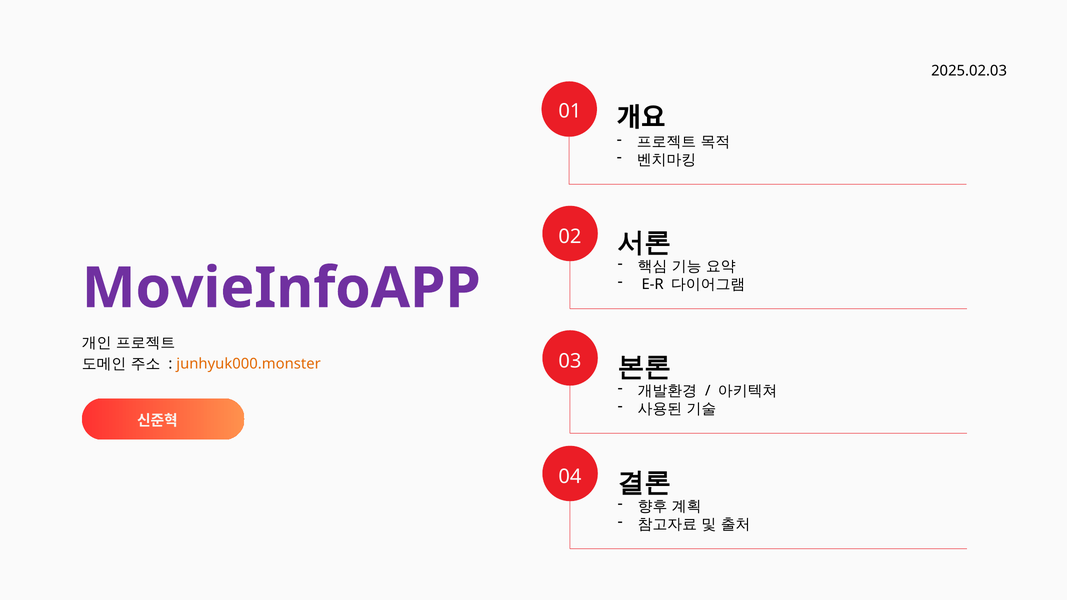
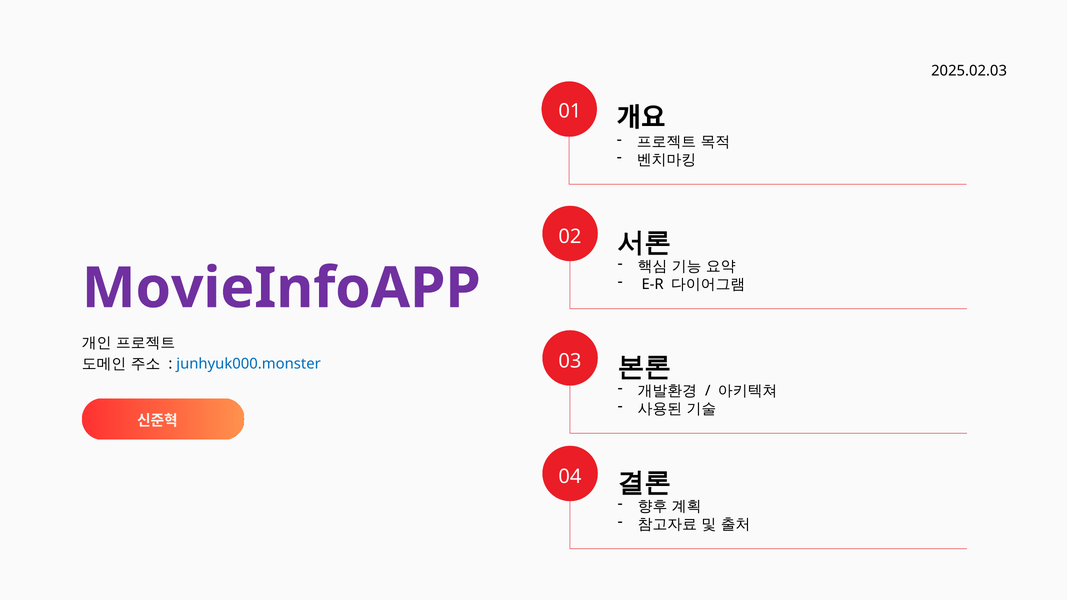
junhyuk000.monster colour: orange -> blue (249, 364)
